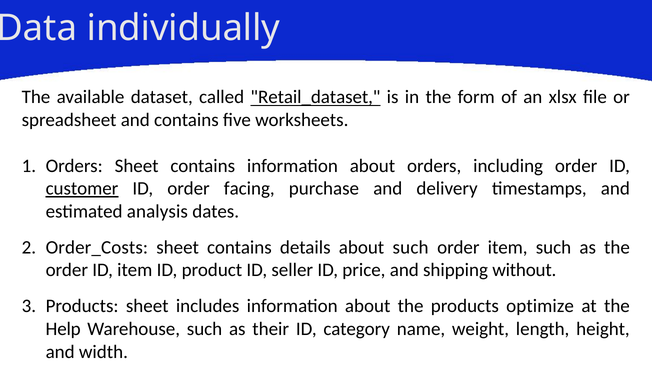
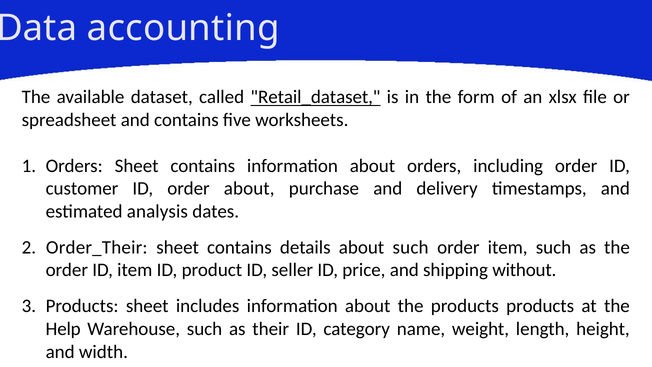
individually: individually -> accounting (183, 28)
customer underline: present -> none (82, 188)
order facing: facing -> about (249, 188)
Order_Costs: Order_Costs -> Order_Their (97, 247)
products optimize: optimize -> products (540, 306)
